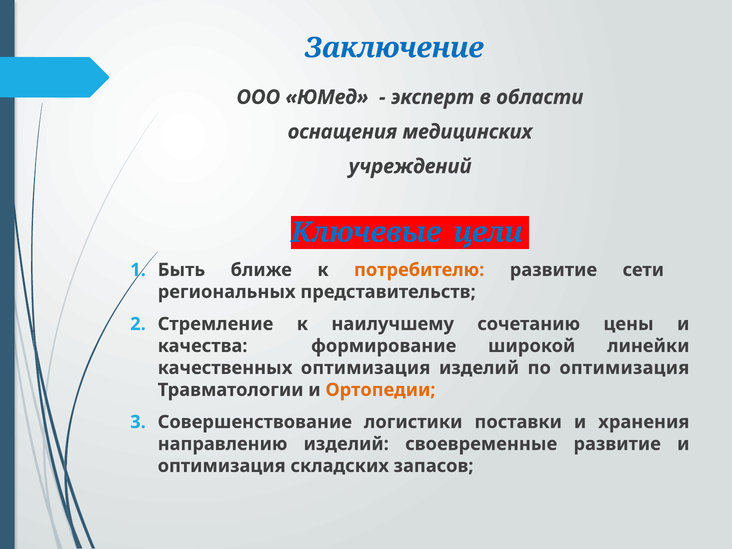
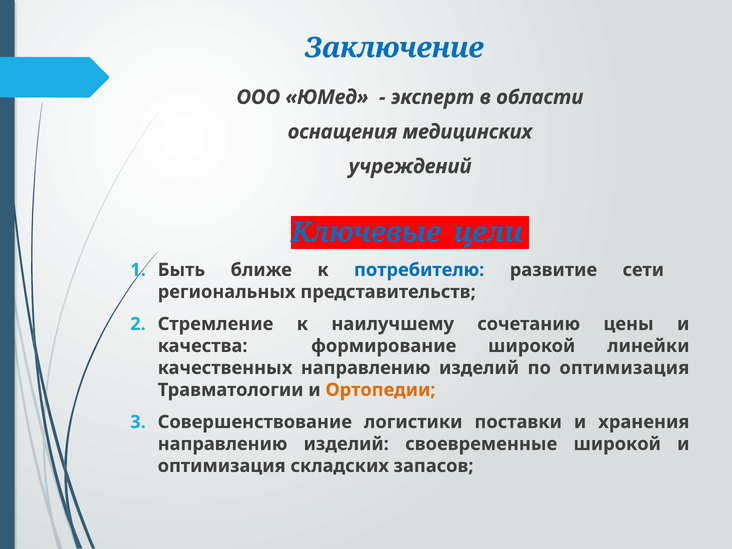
потребителю colour: orange -> blue (419, 270)
качественных оптимизация: оптимизация -> направлению (366, 368)
своевременные развитие: развитие -> широкой (617, 444)
